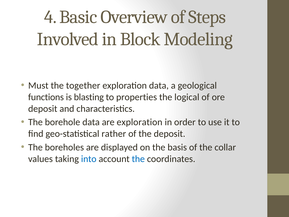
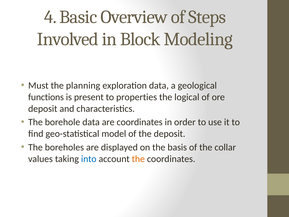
together: together -> planning (83, 85)
blasting: blasting -> present (89, 97)
are exploration: exploration -> coordinates (140, 122)
rather: rather -> model (114, 134)
the colour: blue -> orange (138, 159)
